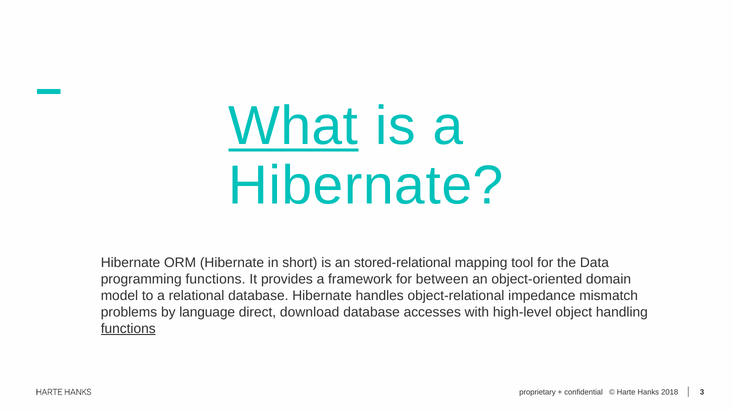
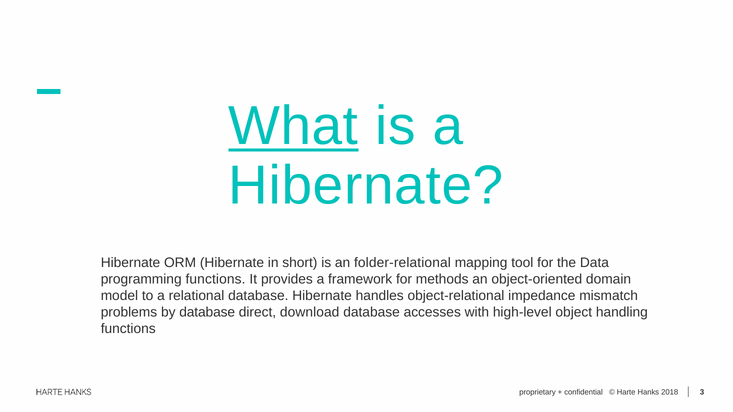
stored-relational: stored-relational -> folder-relational (402, 263)
between: between -> methods (442, 279)
by language: language -> database (207, 312)
functions underline: present -> none (128, 329)
